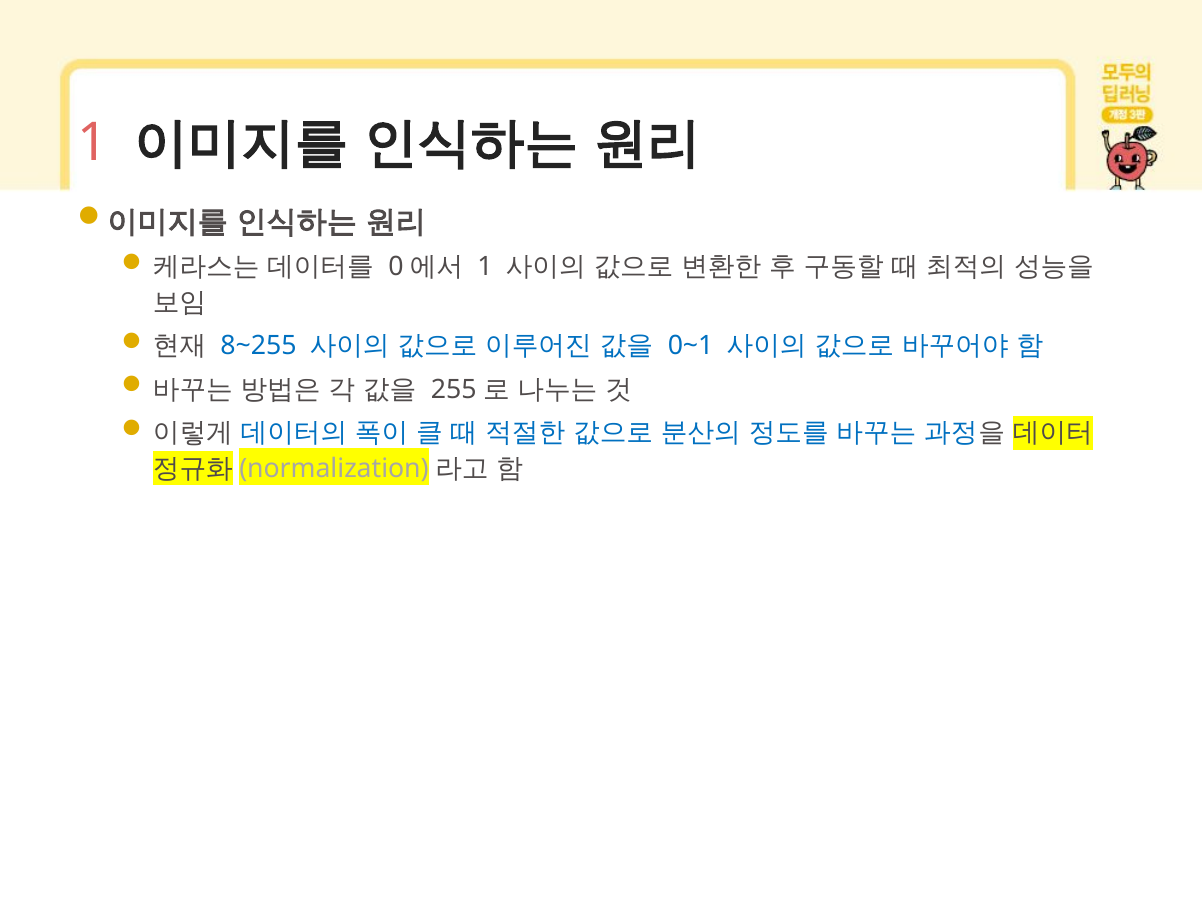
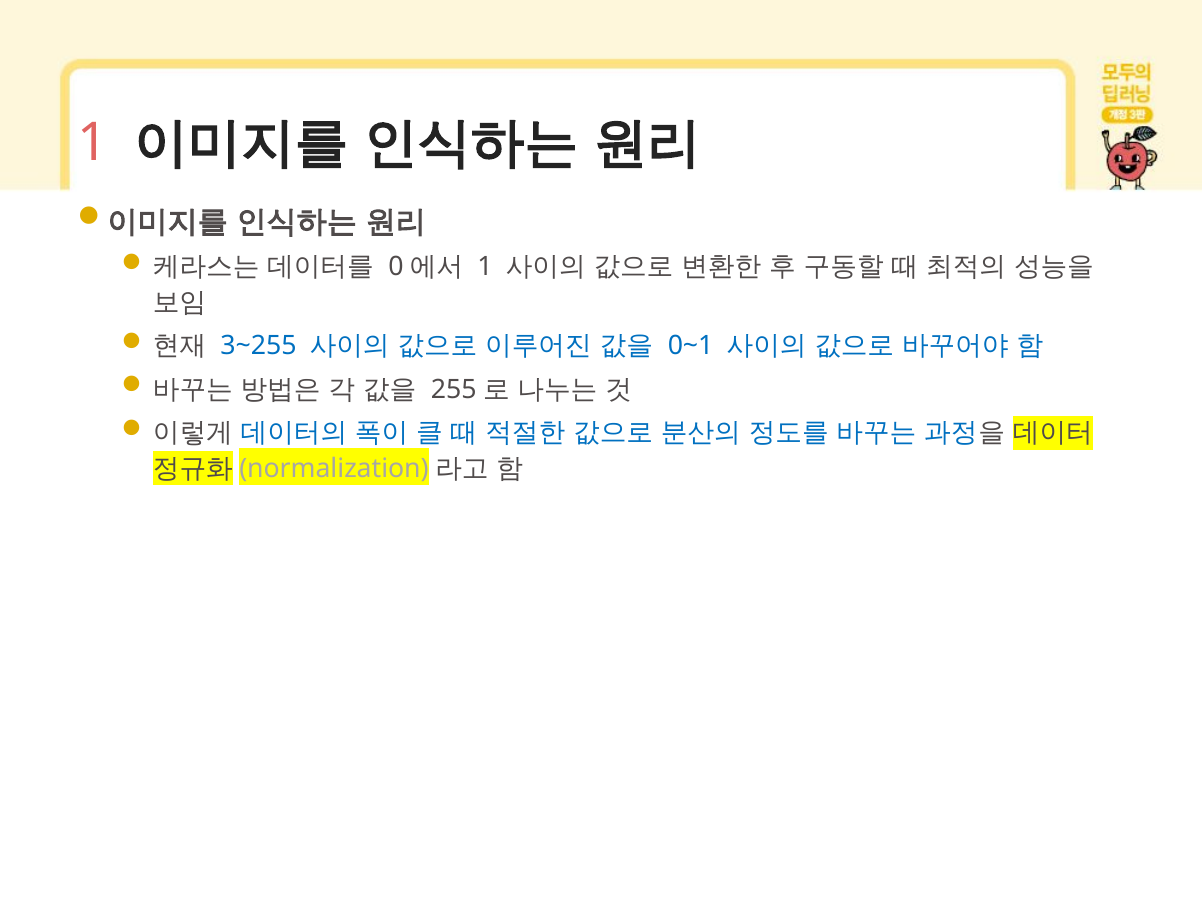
8~255: 8~255 -> 3~255 (258, 346)
